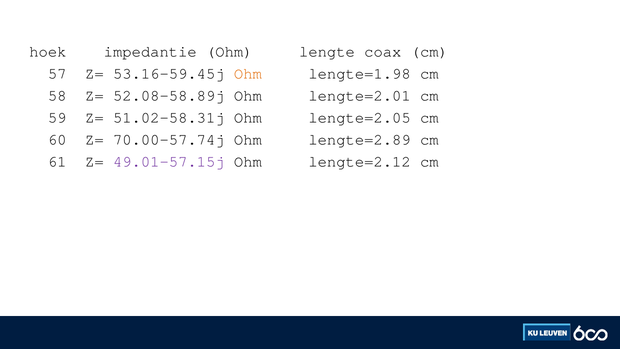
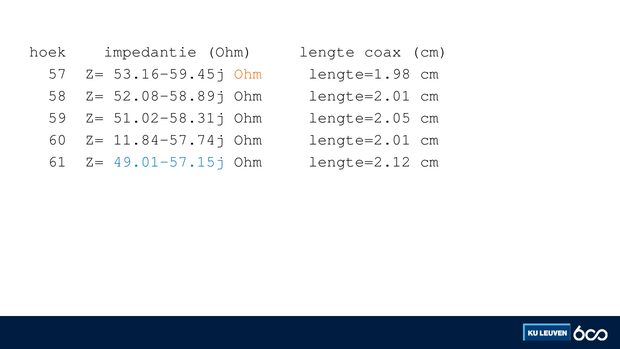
70.00-57.74j: 70.00-57.74j -> 11.84-57.74j (169, 139)
lengte=2.89: lengte=2.89 -> lengte=2.01 (360, 139)
49.01-57.15j colour: purple -> blue (169, 161)
